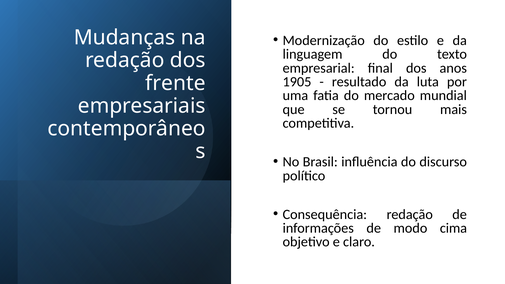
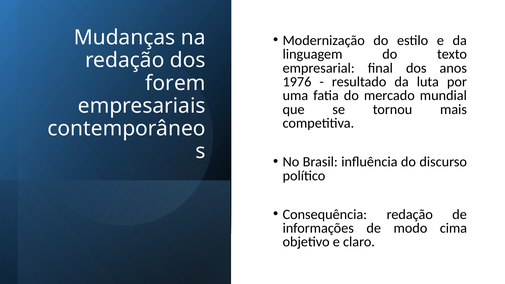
1905: 1905 -> 1976 (297, 82)
frente: frente -> forem (175, 83)
